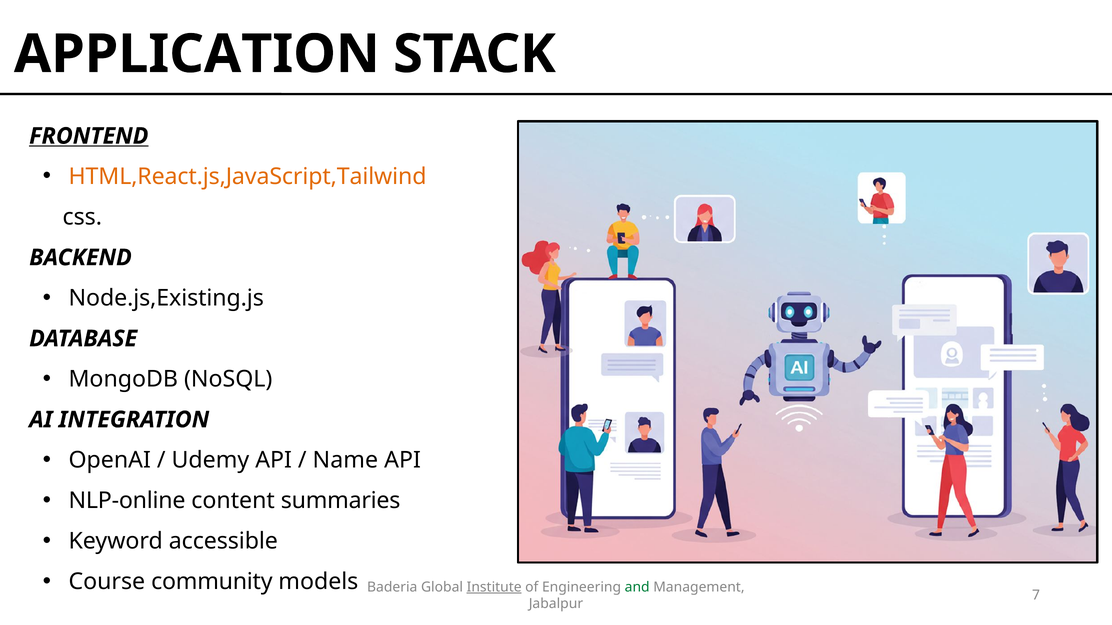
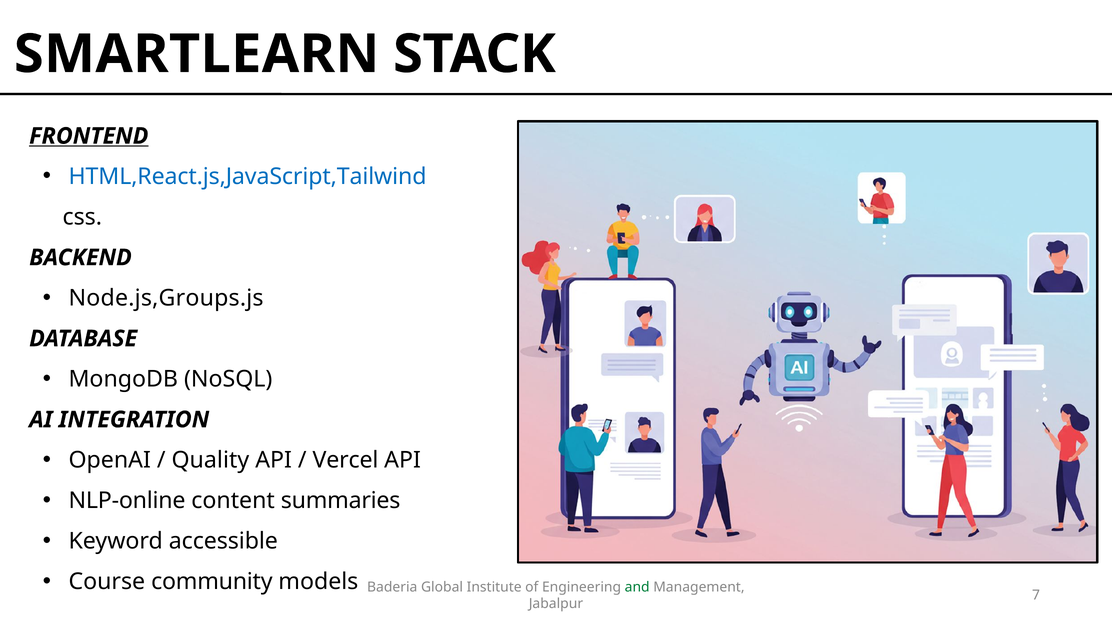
APPLICATION: APPLICATION -> SMARTLEARN (197, 54)
HTML,React.js,JavaScript,Tailwind colour: orange -> blue (248, 177)
Node.js,Existing.js: Node.js,Existing.js -> Node.js,Groups.js (166, 298)
Udemy: Udemy -> Quality (210, 461)
Name: Name -> Vercel (346, 461)
Institute underline: present -> none (494, 588)
